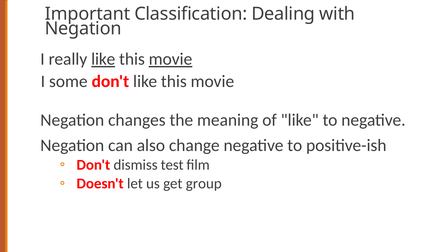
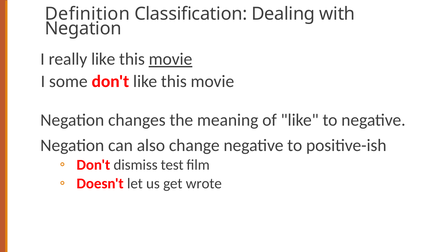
Important: Important -> Definition (87, 14)
like underline: present -> none (103, 59)
group: group -> wrote (204, 184)
